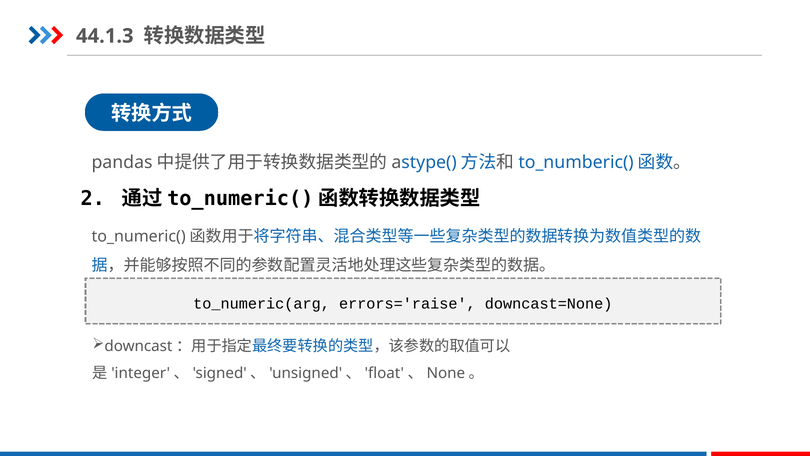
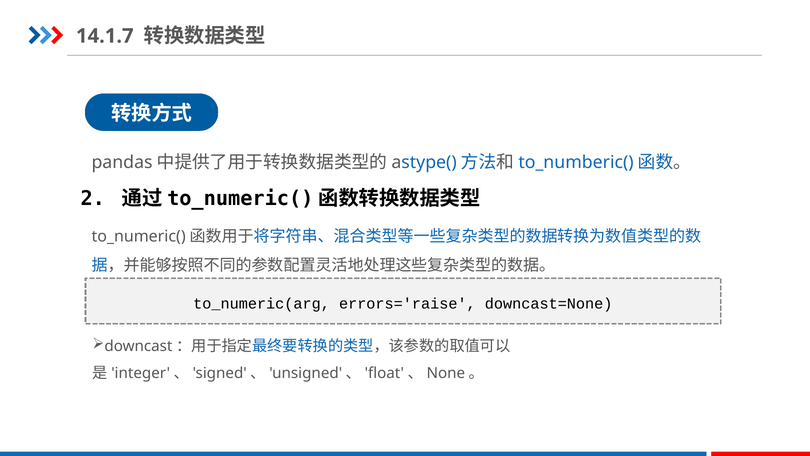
44.1.3: 44.1.3 -> 14.1.7 (105, 36)
